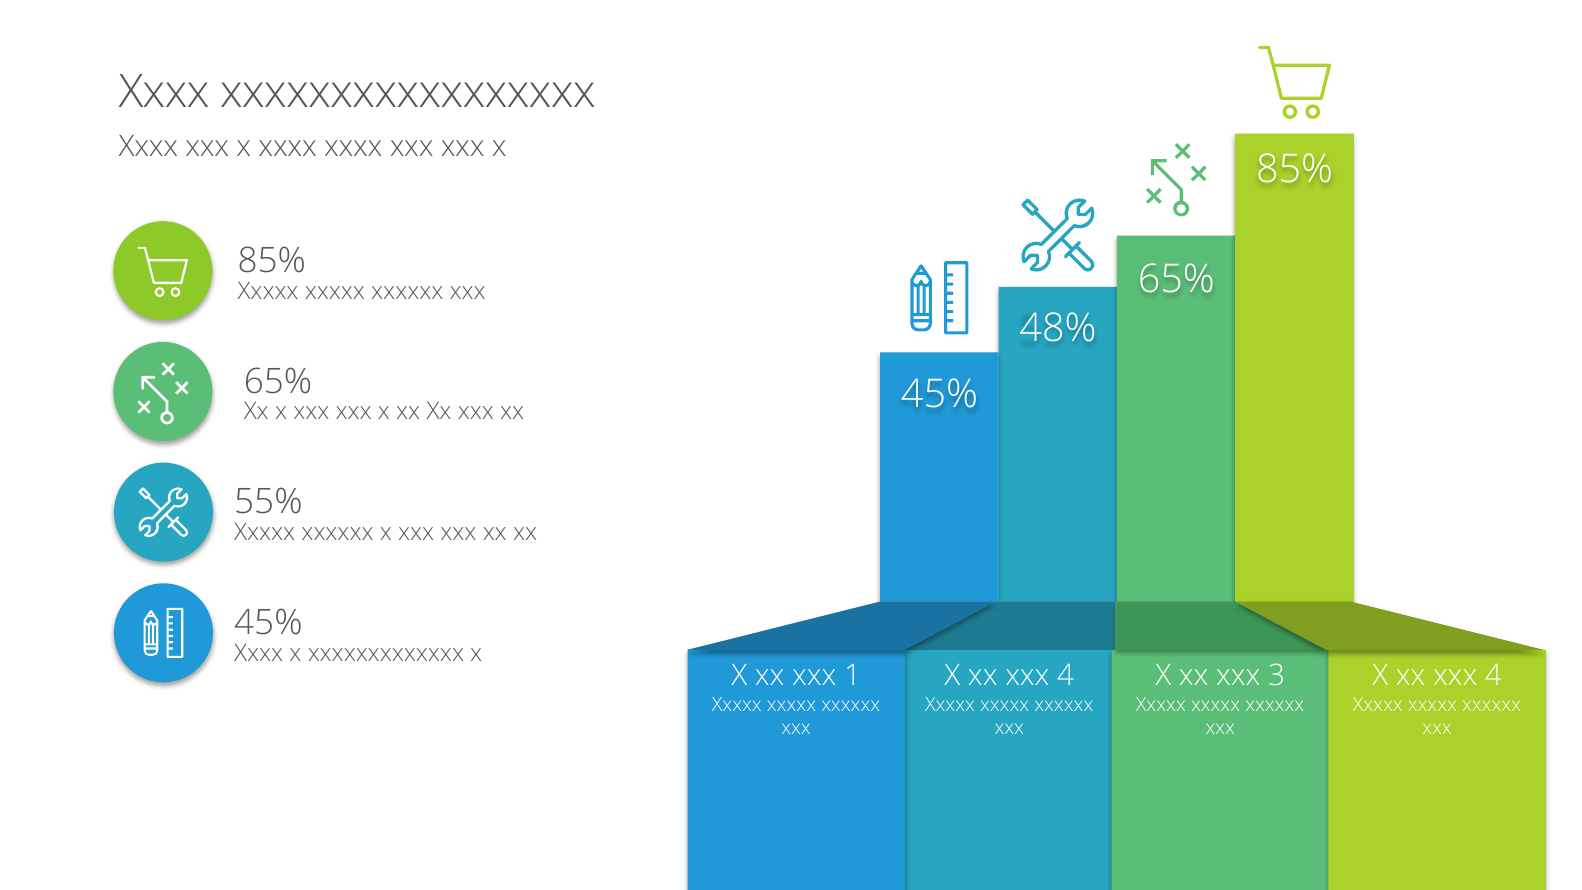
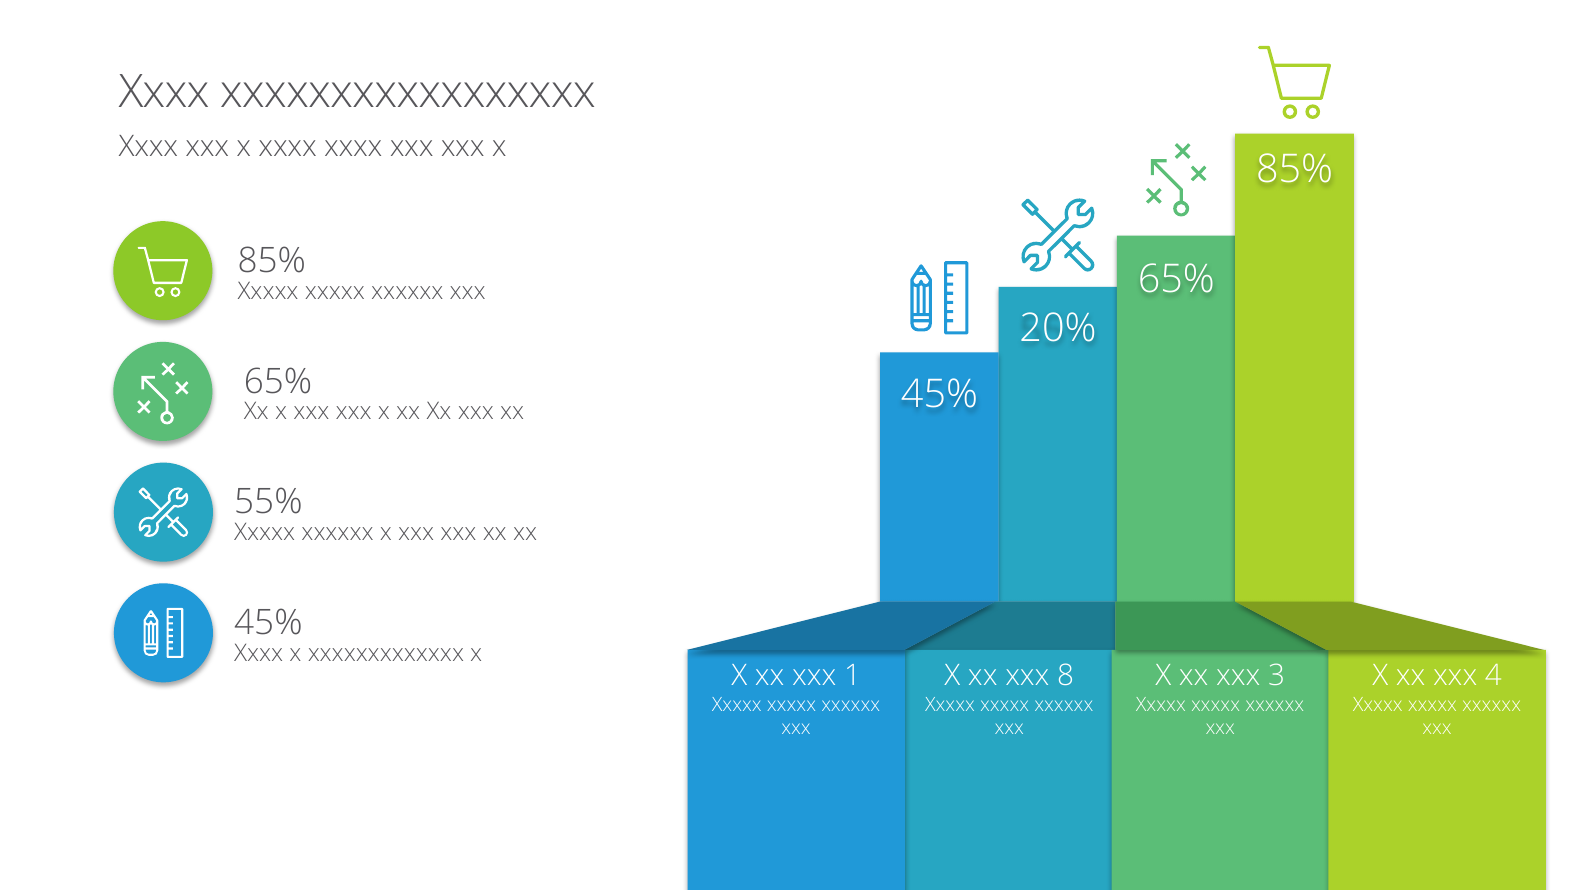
48%: 48% -> 20% (1058, 328)
4: 4 -> 8 (1066, 675)
